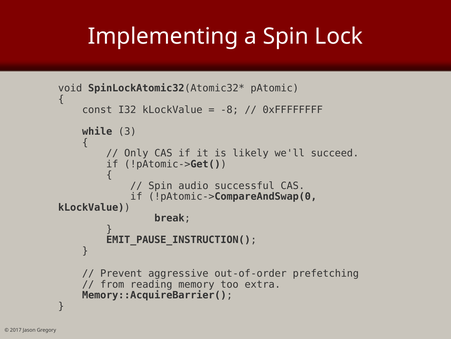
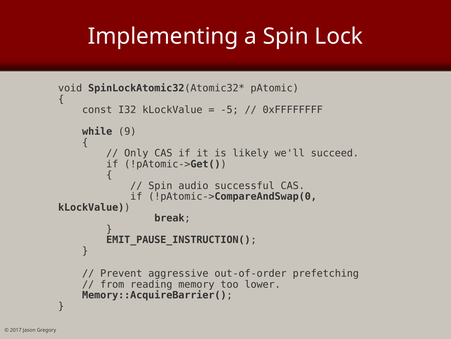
-8: -8 -> -5 (230, 110)
3: 3 -> 9 (127, 131)
extra: extra -> lower (263, 284)
